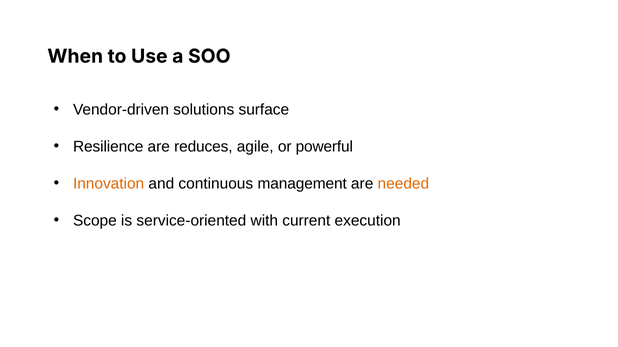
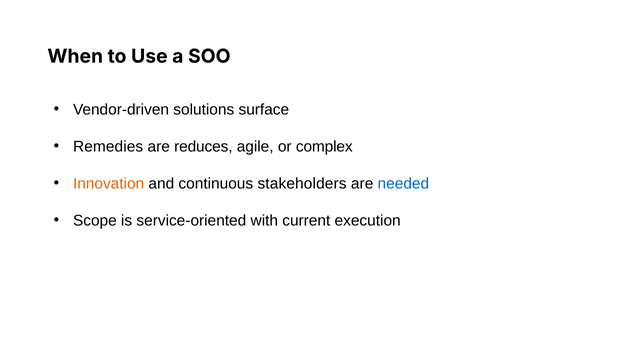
Resilience: Resilience -> Remedies (108, 147)
powerful: powerful -> complex (324, 147)
management: management -> stakeholders (302, 184)
needed colour: orange -> blue (403, 184)
